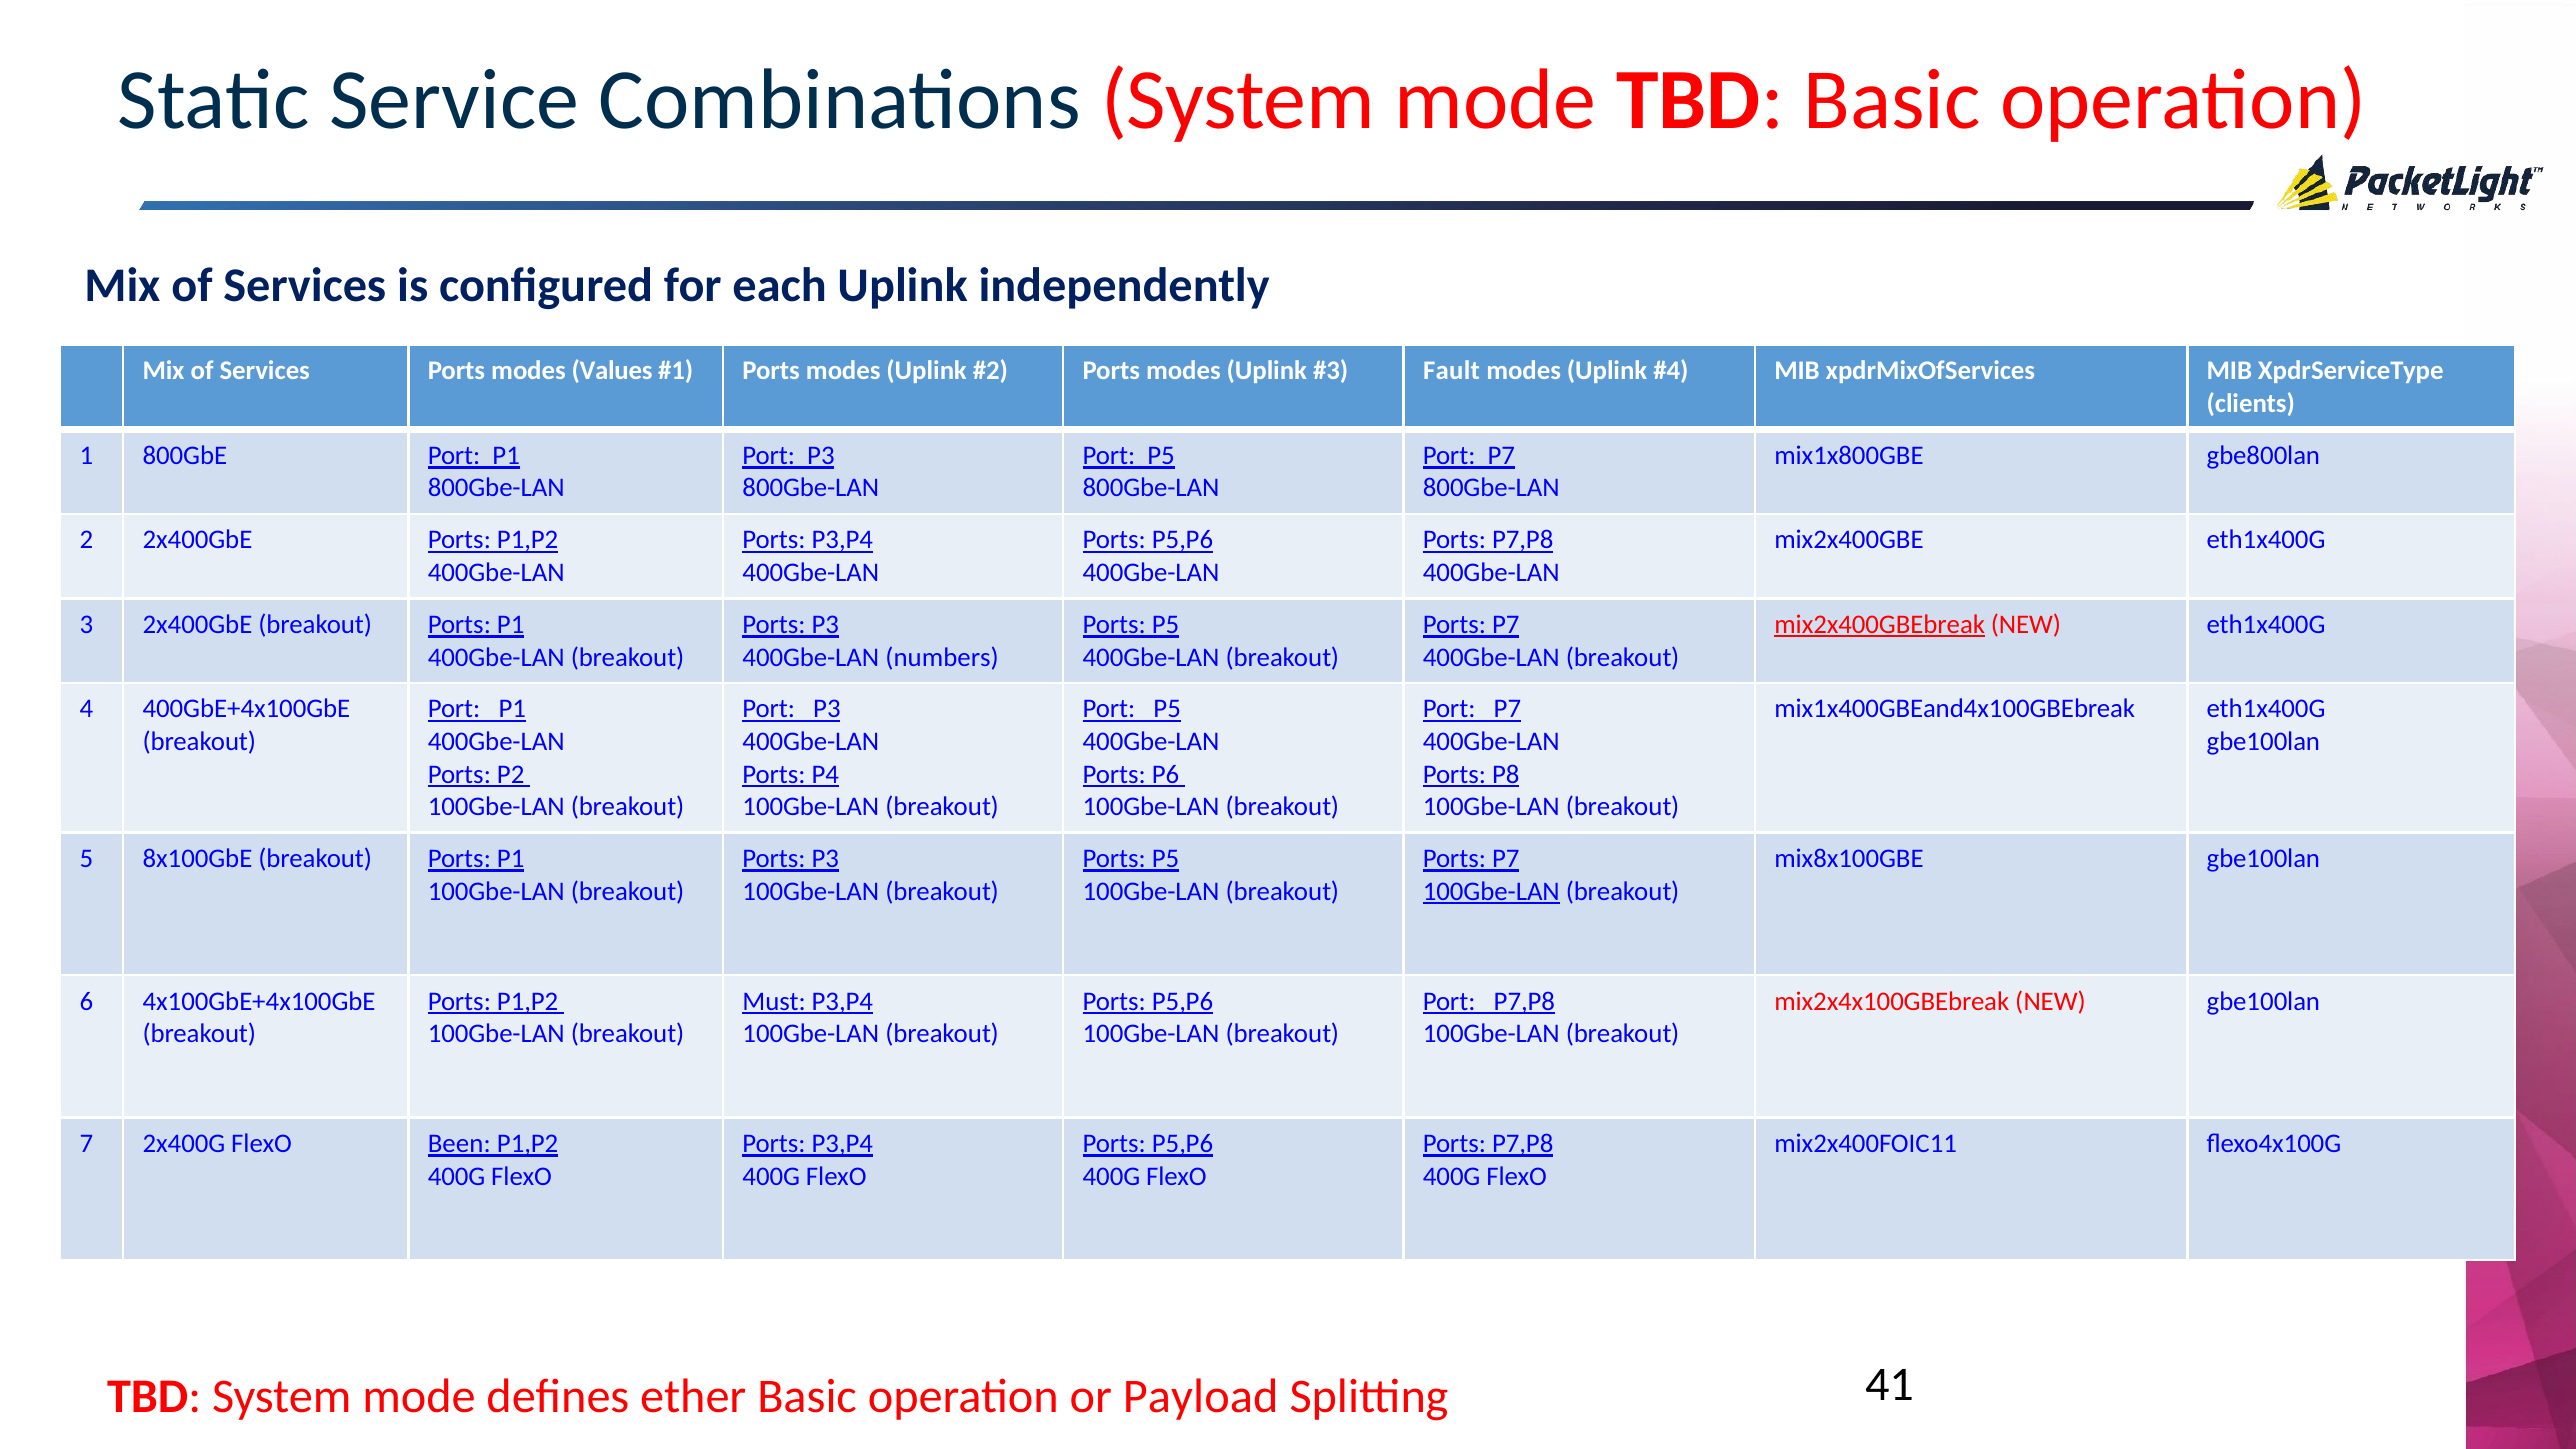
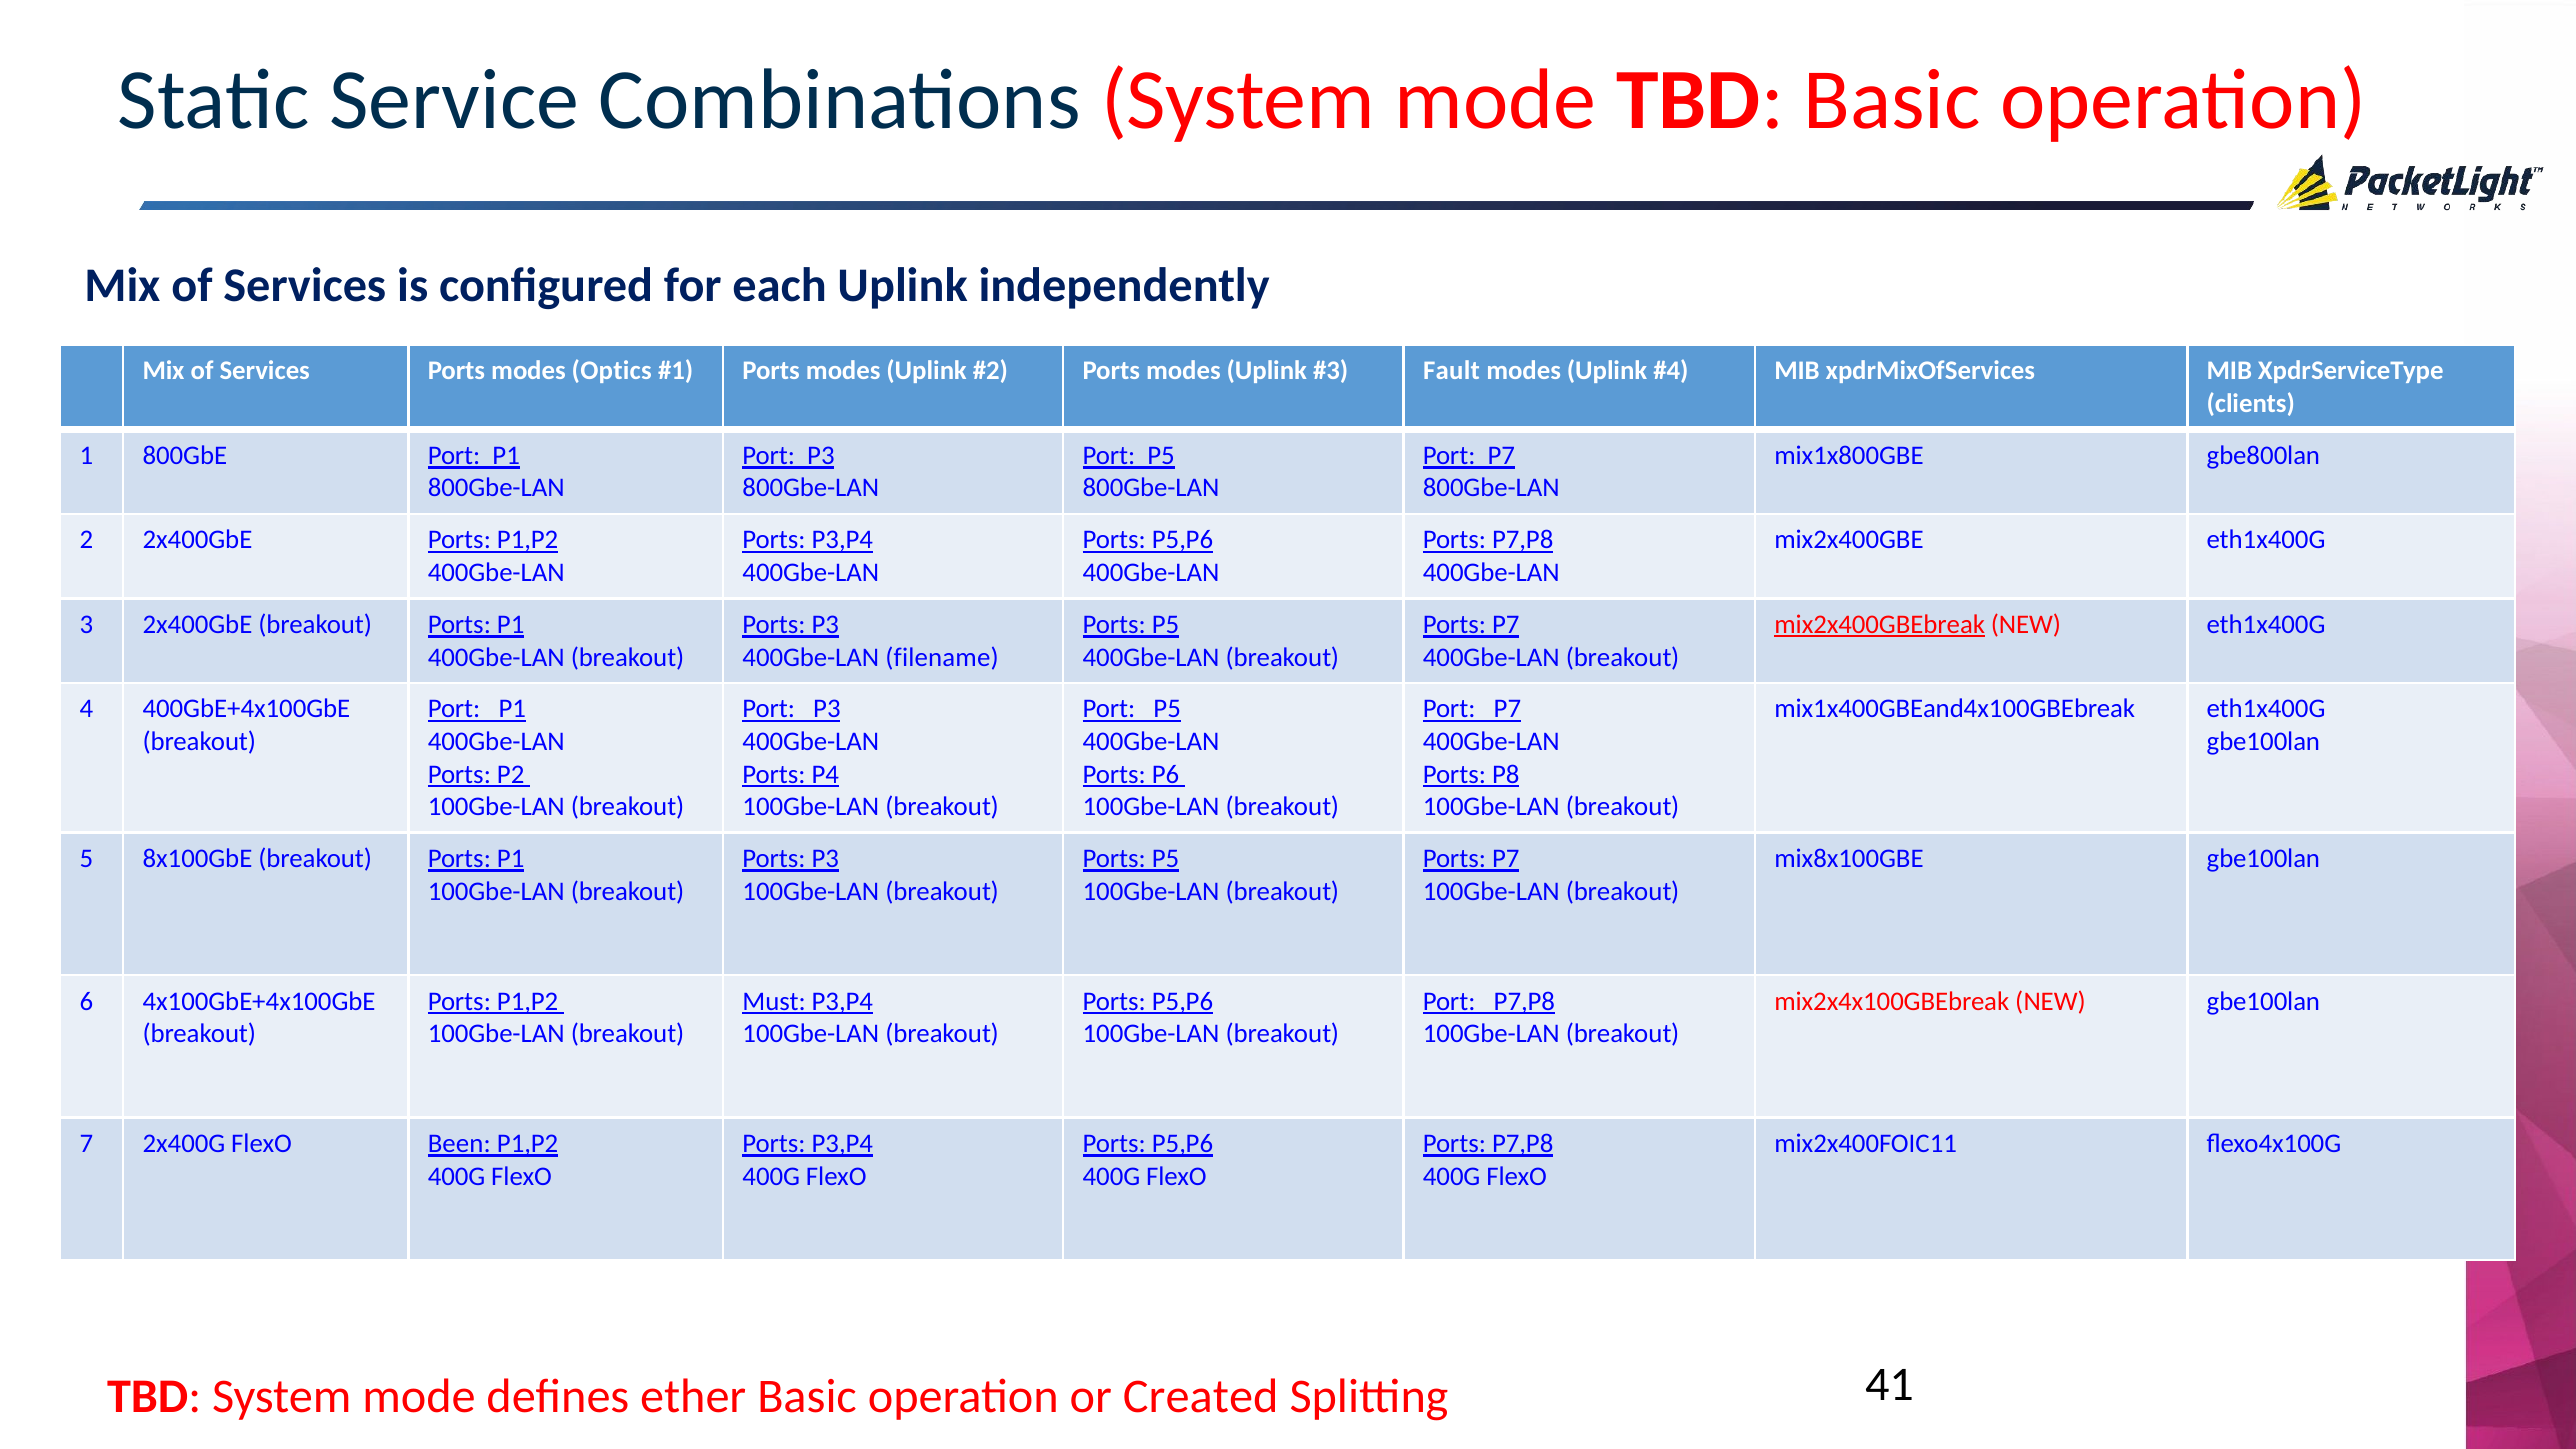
Values: Values -> Optics (612, 371)
numbers: numbers -> filename (942, 657)
100Gbe-LAN underline: present -> none (1491, 891)
Payload: Payload -> Created (1201, 1397)
